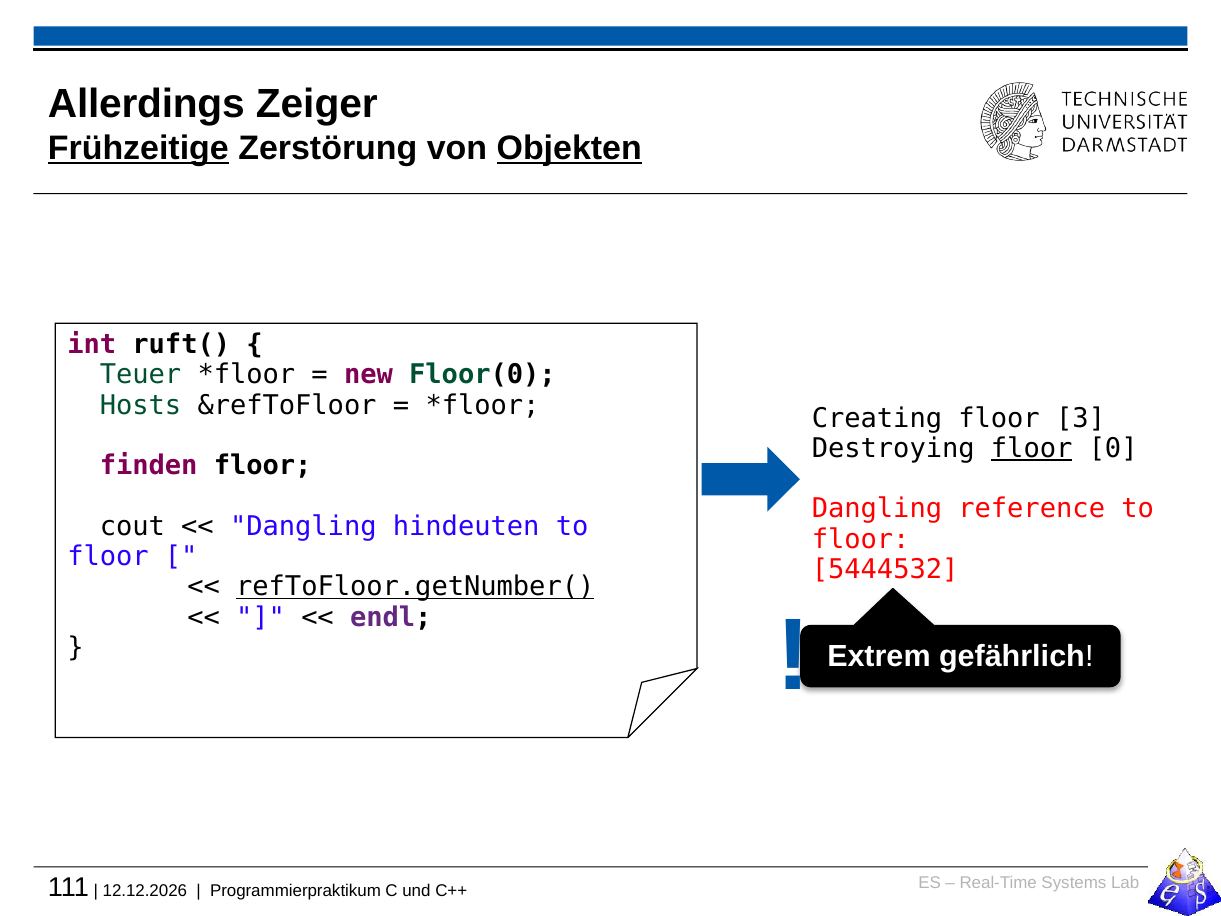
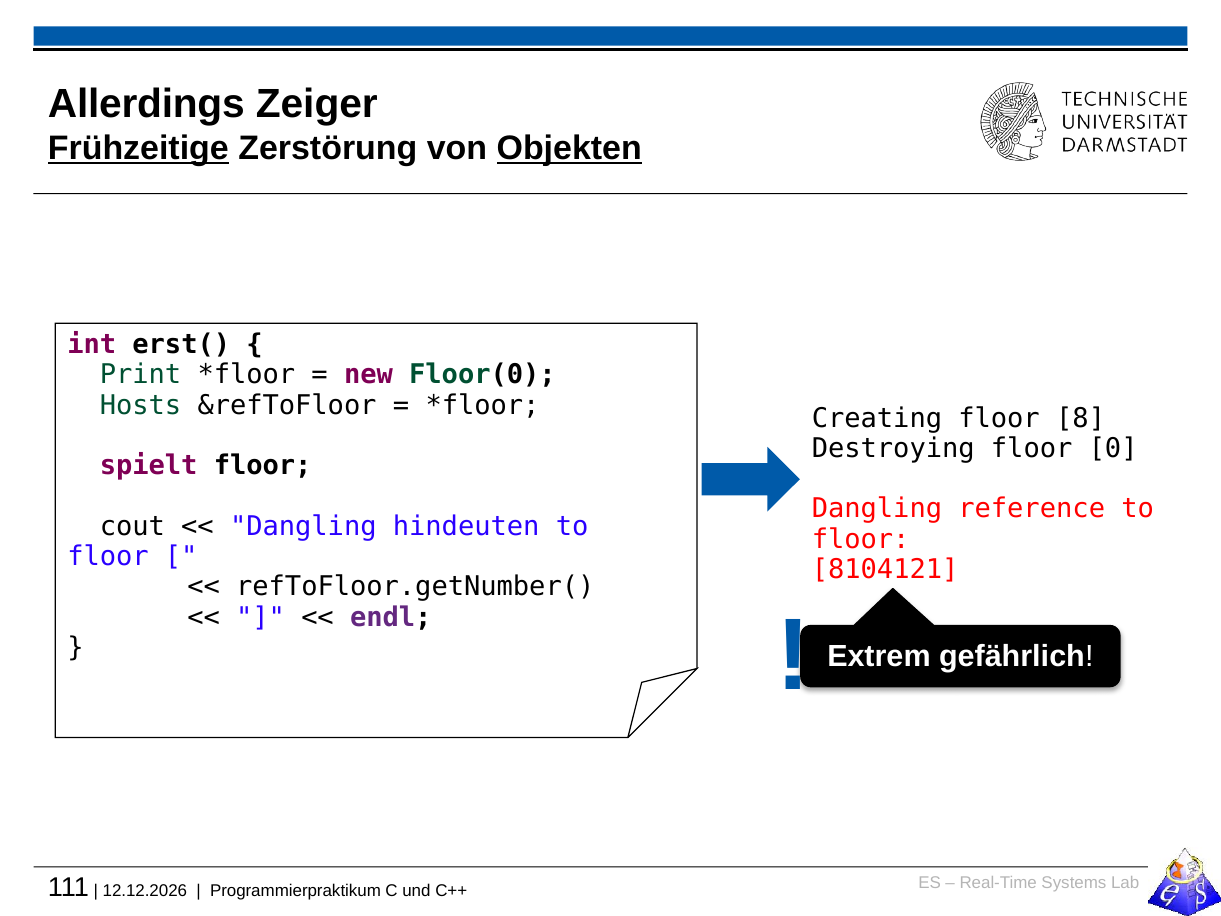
ruft(: ruft( -> erst( (181, 345)
Teuer: Teuer -> Print (141, 375)
3: 3 -> 8 (1081, 418)
floor underline: present -> none (1032, 448)
finden: finden -> spielt (149, 466)
5444532: 5444532 -> 8104121 (885, 569)
refToFloor.getNumber( underline: present -> none (415, 587)
